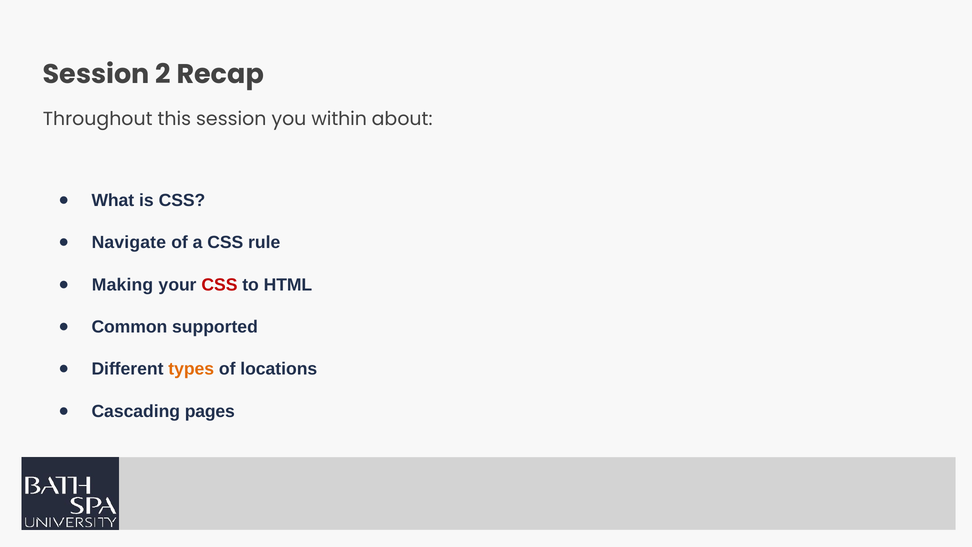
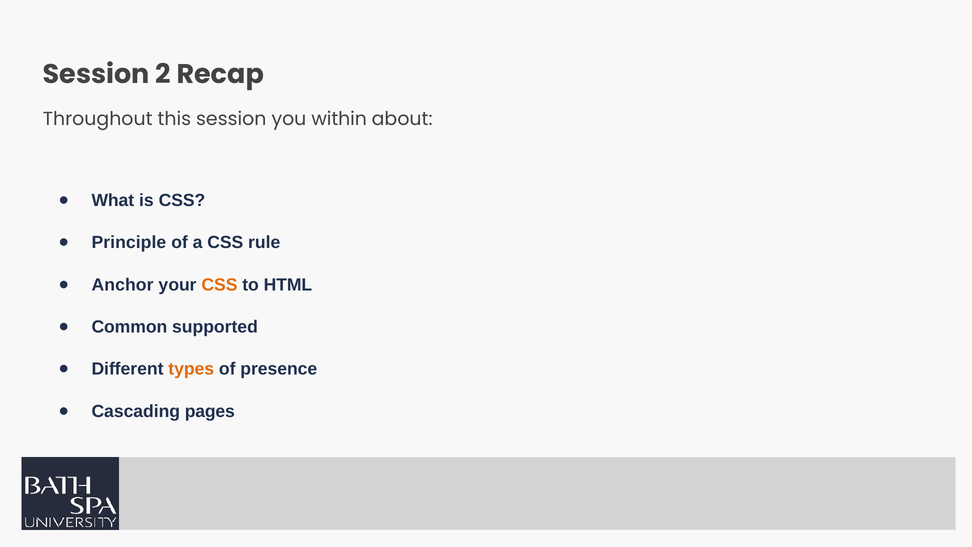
Navigate: Navigate -> Principle (129, 242)
Making: Making -> Anchor (123, 285)
CSS colour: red -> orange (219, 285)
locations: locations -> presence (279, 369)
